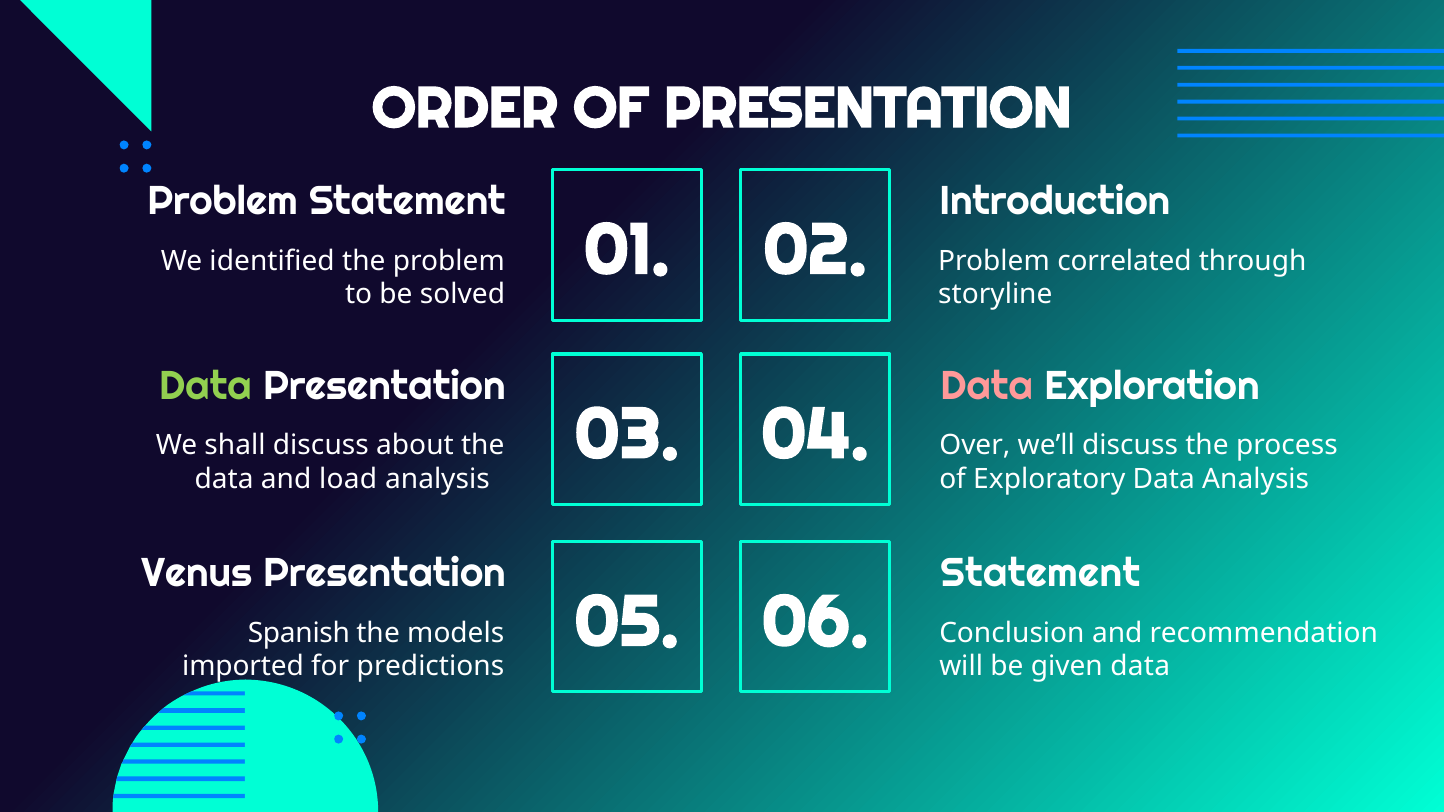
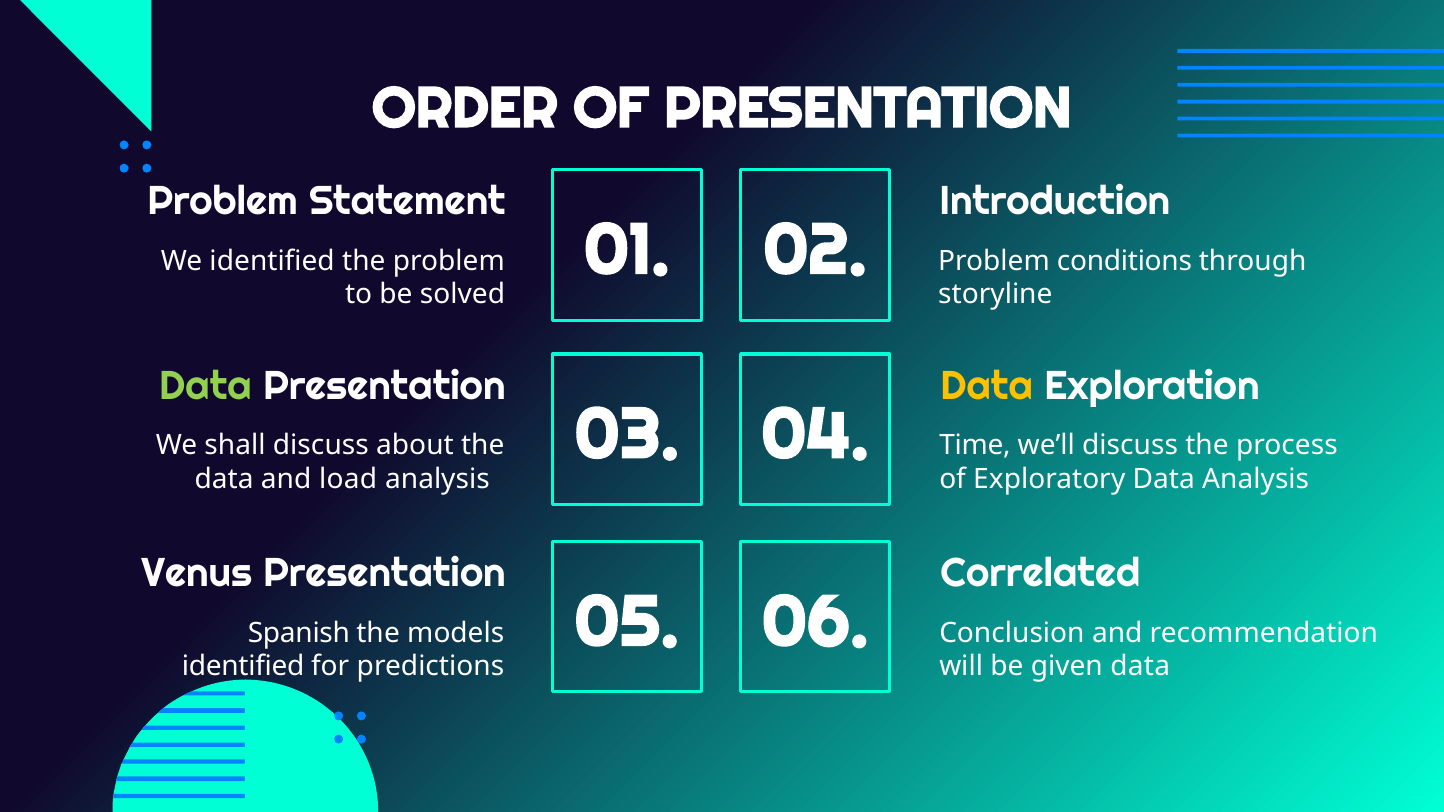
correlated: correlated -> conditions (1124, 261)
Data colour: pink -> yellow (987, 386)
Over: Over -> Time (975, 445)
Statement: Statement -> Correlated (1040, 574)
imported: imported -> identified (243, 667)
